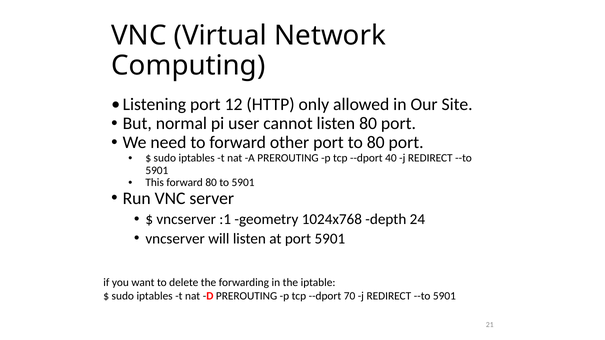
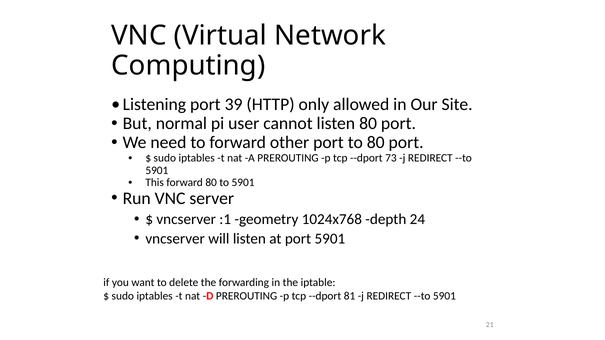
12: 12 -> 39 (234, 105)
40: 40 -> 73 (391, 158)
70: 70 -> 81 (350, 296)
